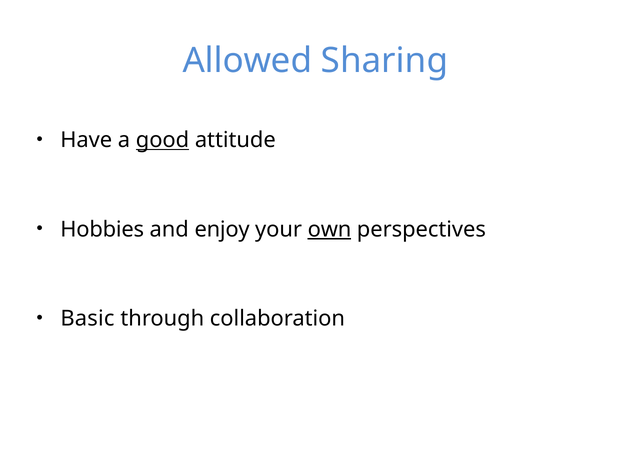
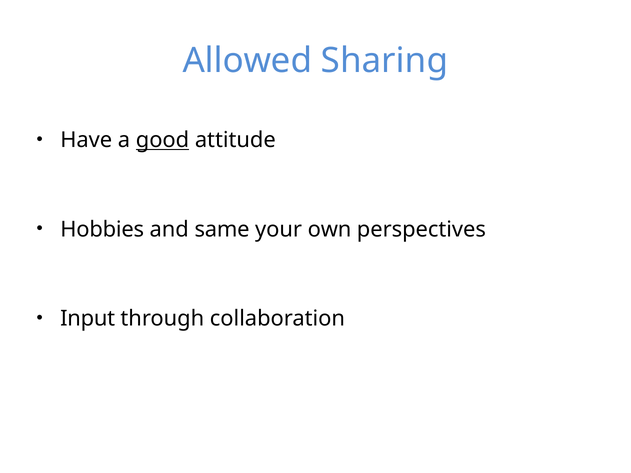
enjoy: enjoy -> same (222, 229)
own underline: present -> none (330, 229)
Basic: Basic -> Input (88, 319)
